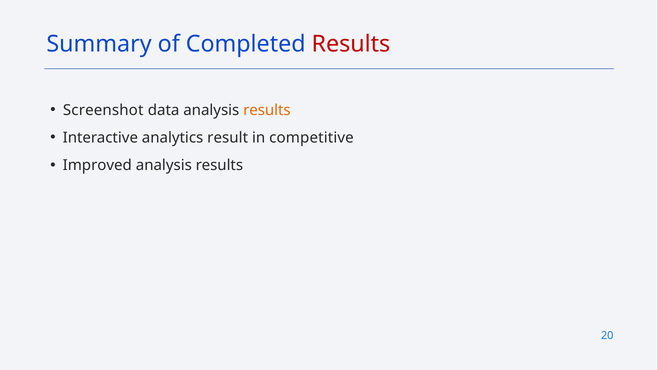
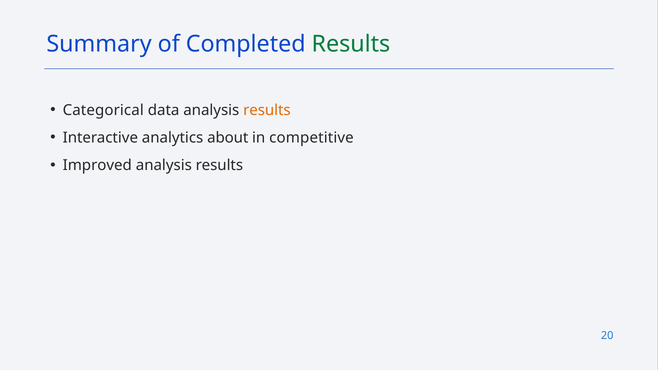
Results colour: red -> green (351, 44)
Screenshot: Screenshot -> Categorical (103, 110)
result: result -> about (228, 138)
